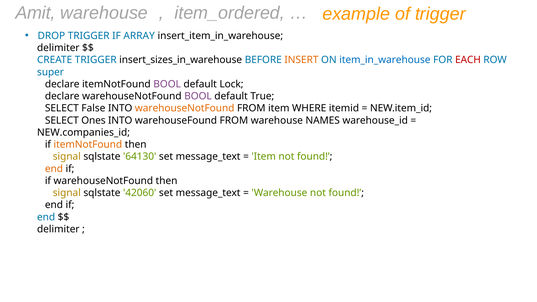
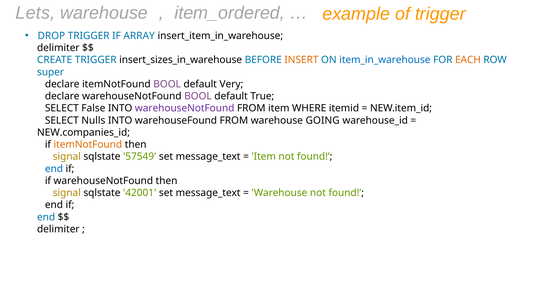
Amit: Amit -> Lets (35, 13)
EACH colour: red -> orange (468, 60)
Lock: Lock -> Very (231, 84)
warehouseNotFound colour: orange -> purple (185, 108)
Ones: Ones -> Nulls (93, 120)
NAMES: NAMES -> GOING (323, 120)
64130: 64130 -> 57549 (140, 157)
end colour: orange -> blue (54, 169)
42060: 42060 -> 42001 (140, 193)
